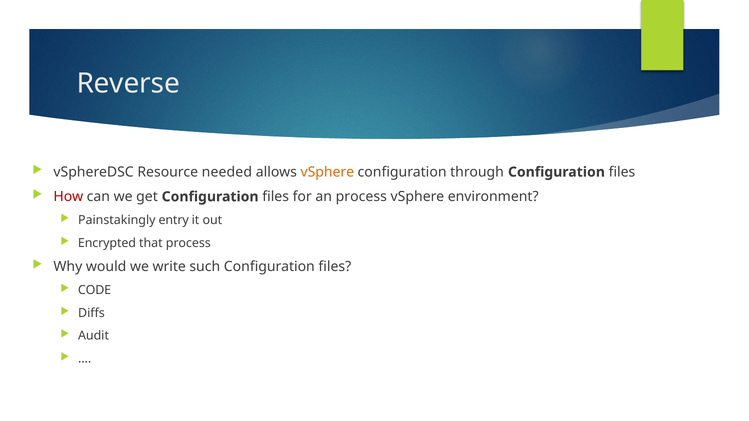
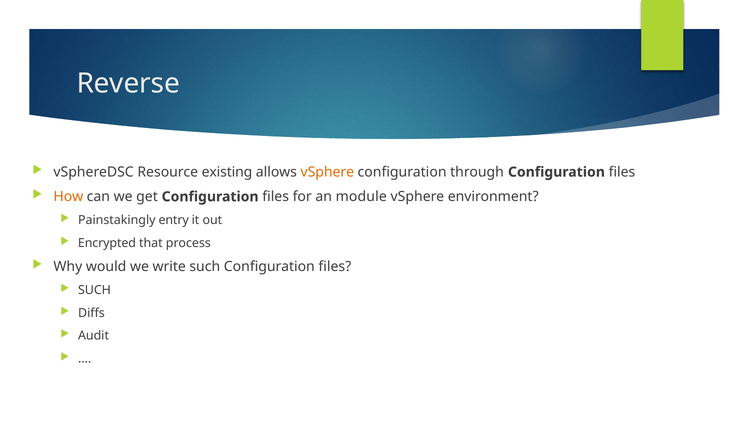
needed: needed -> existing (227, 172)
How colour: red -> orange (68, 197)
an process: process -> module (361, 197)
CODE: CODE -> SUCH (94, 291)
